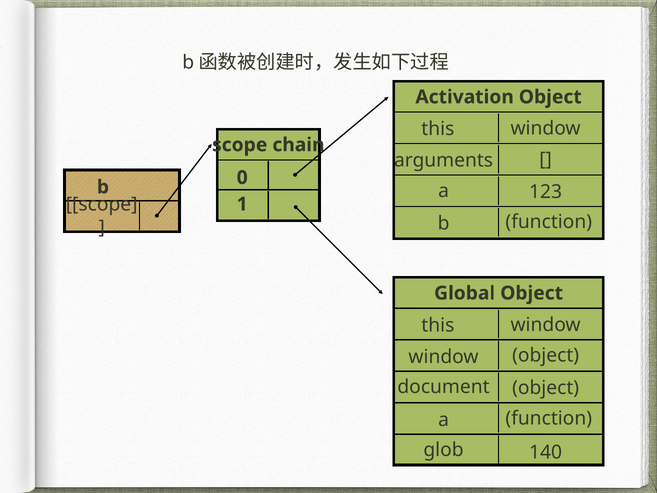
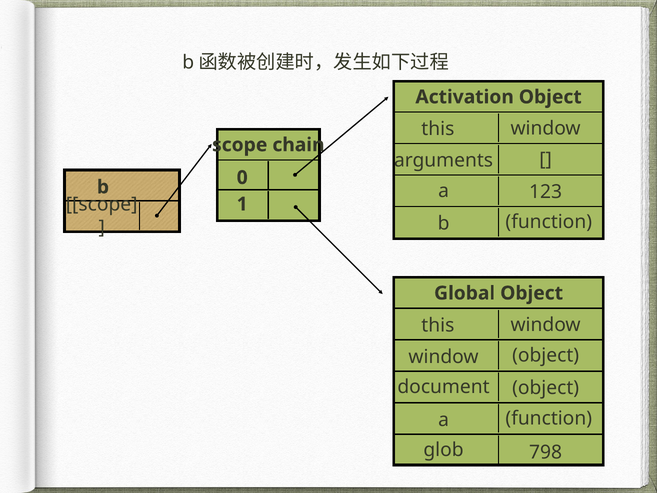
140: 140 -> 798 (546, 452)
